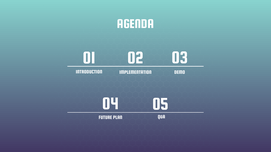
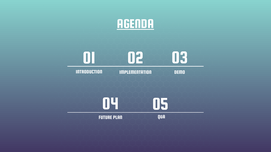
AGENDA underline: none -> present (135, 24)
